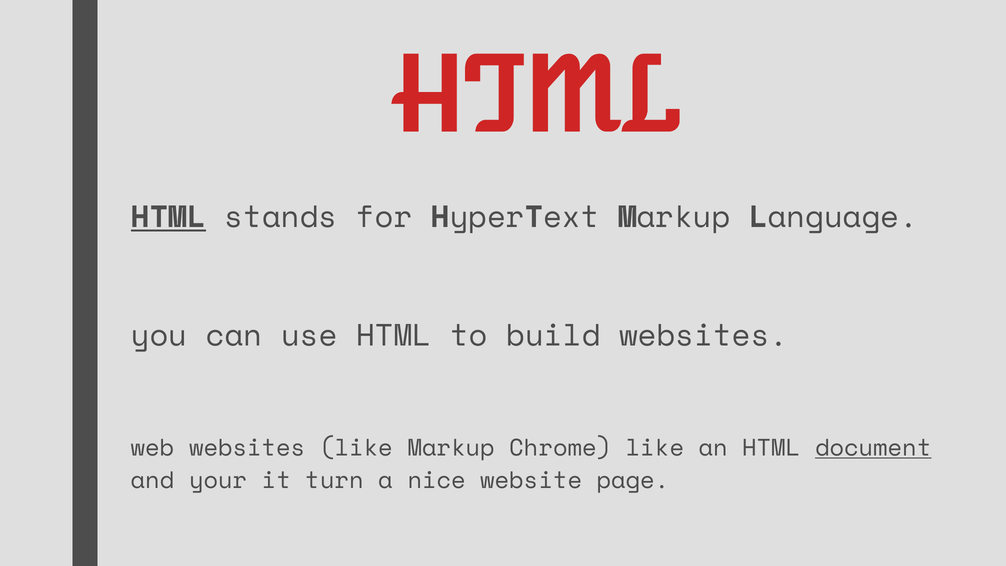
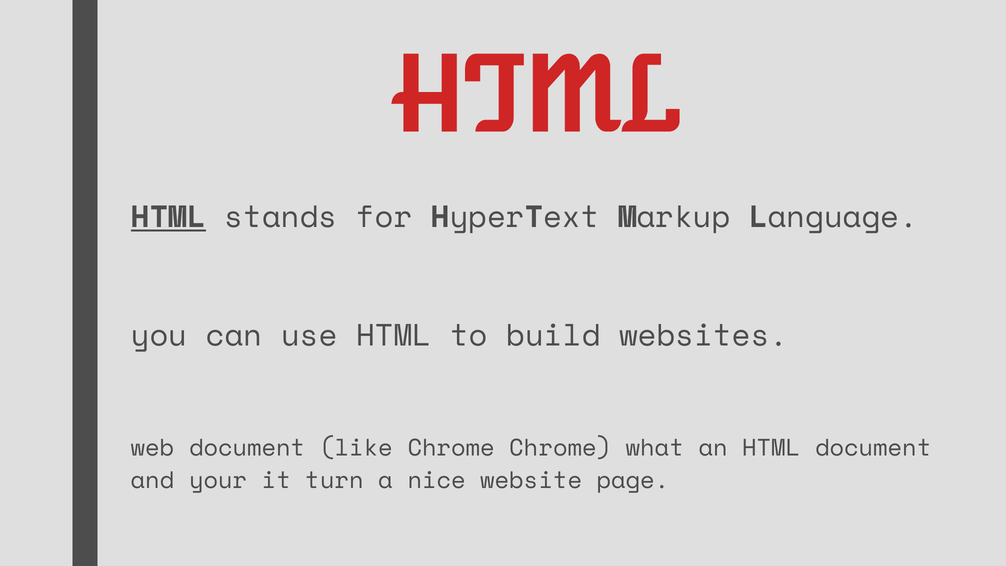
web websites: websites -> document (247, 448)
like Markup: Markup -> Chrome (451, 448)
Chrome like: like -> what (655, 448)
document underline: present -> none (873, 448)
